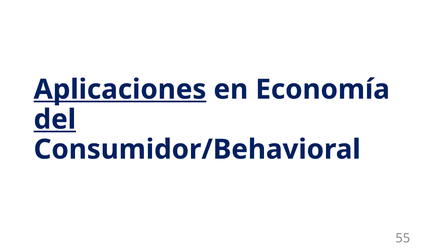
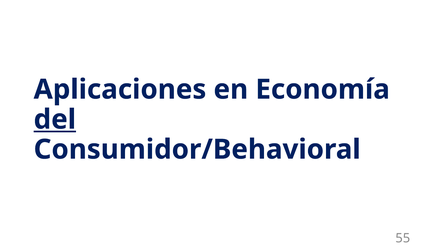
Aplicaciones underline: present -> none (120, 89)
